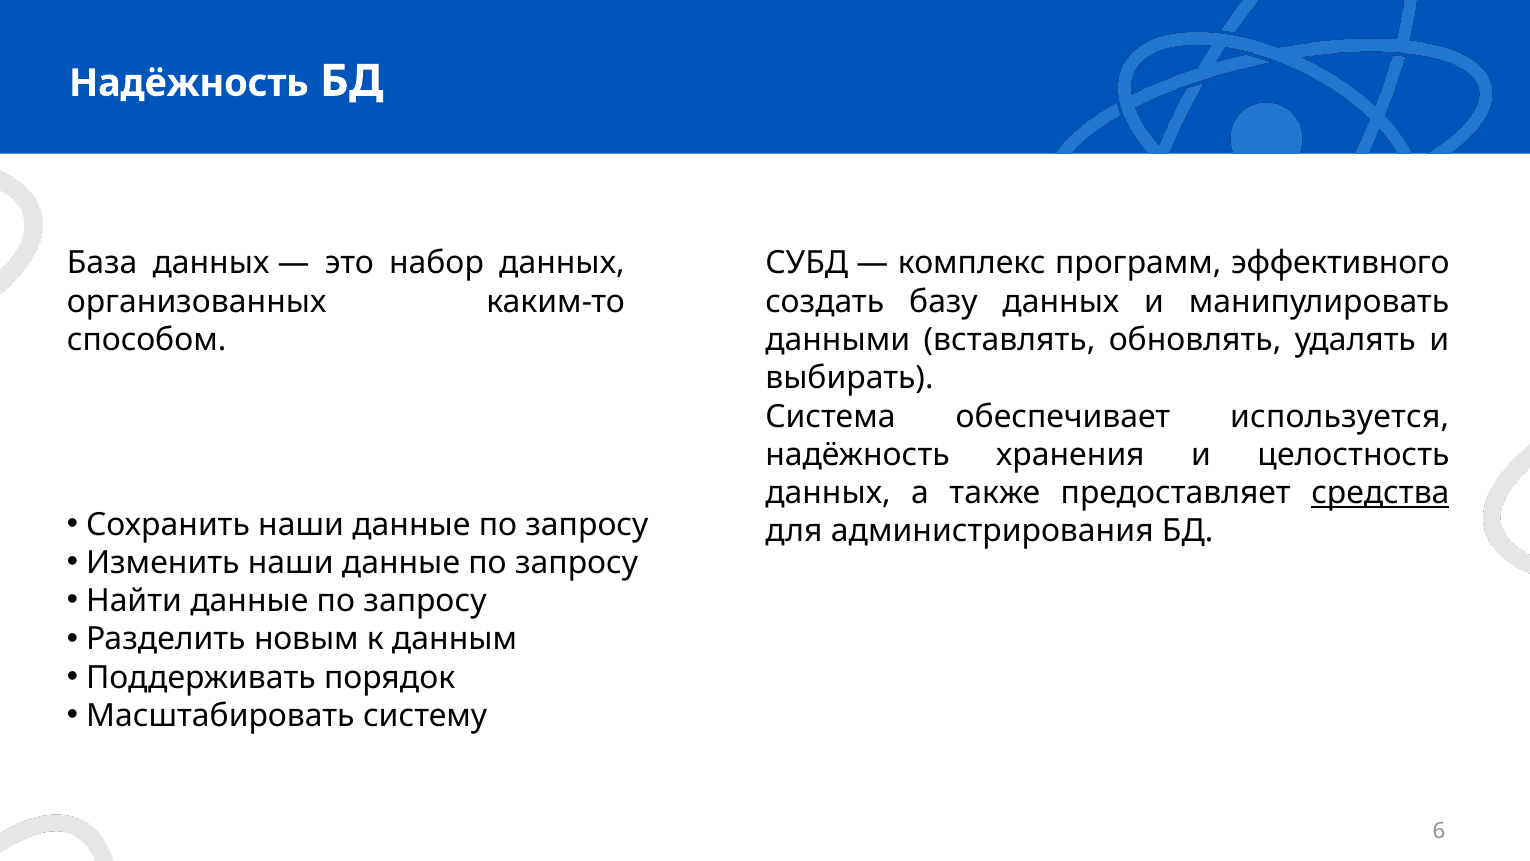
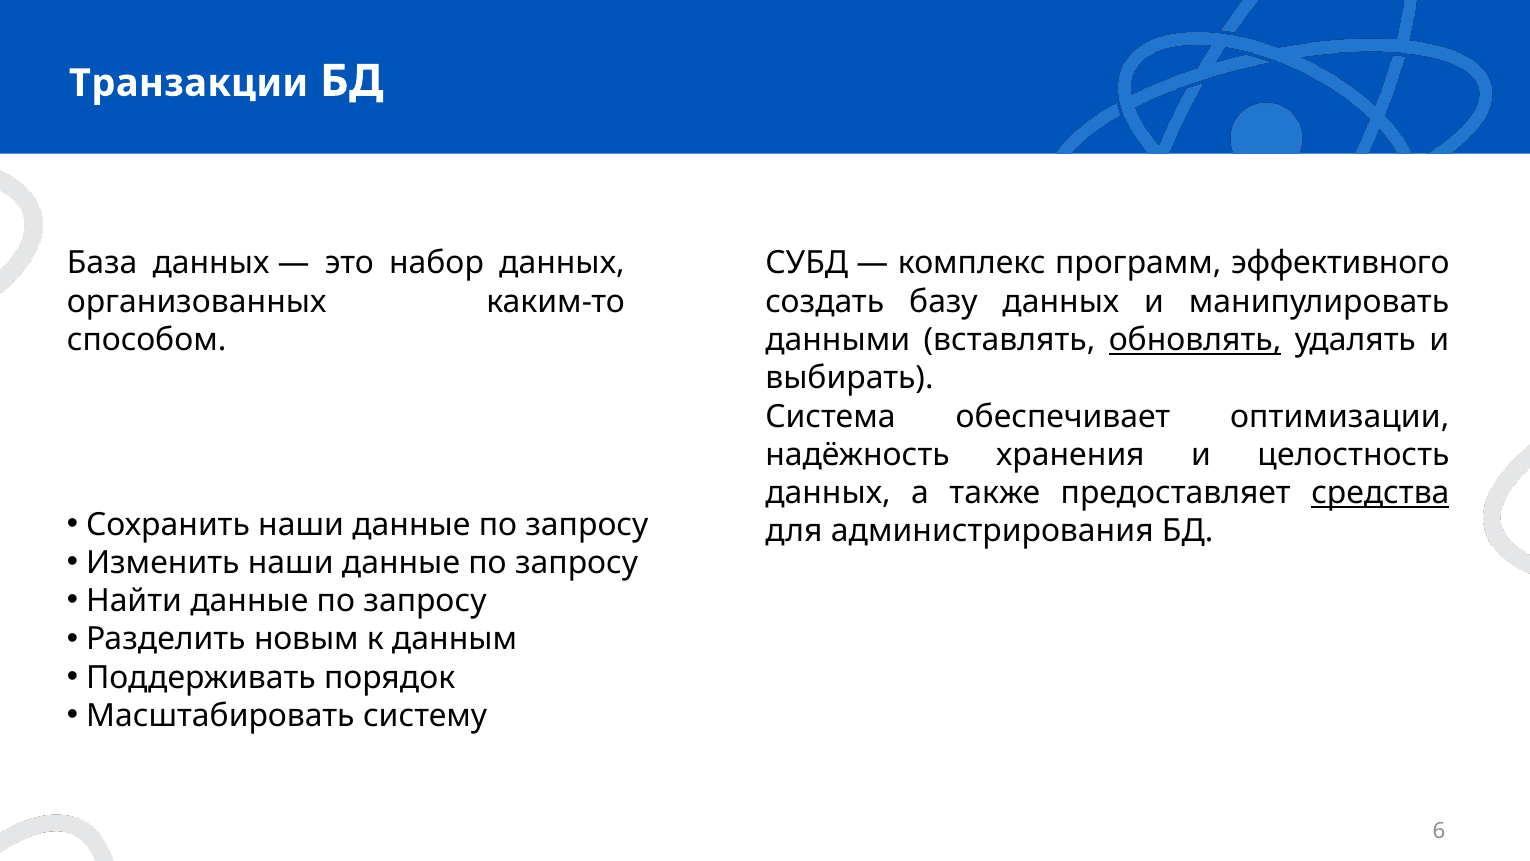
Надёжность: Надёжность -> Транзакции (188, 83)
обновлять underline: none -> present (1195, 340)
используется: используется -> оптимизации (1340, 416)
